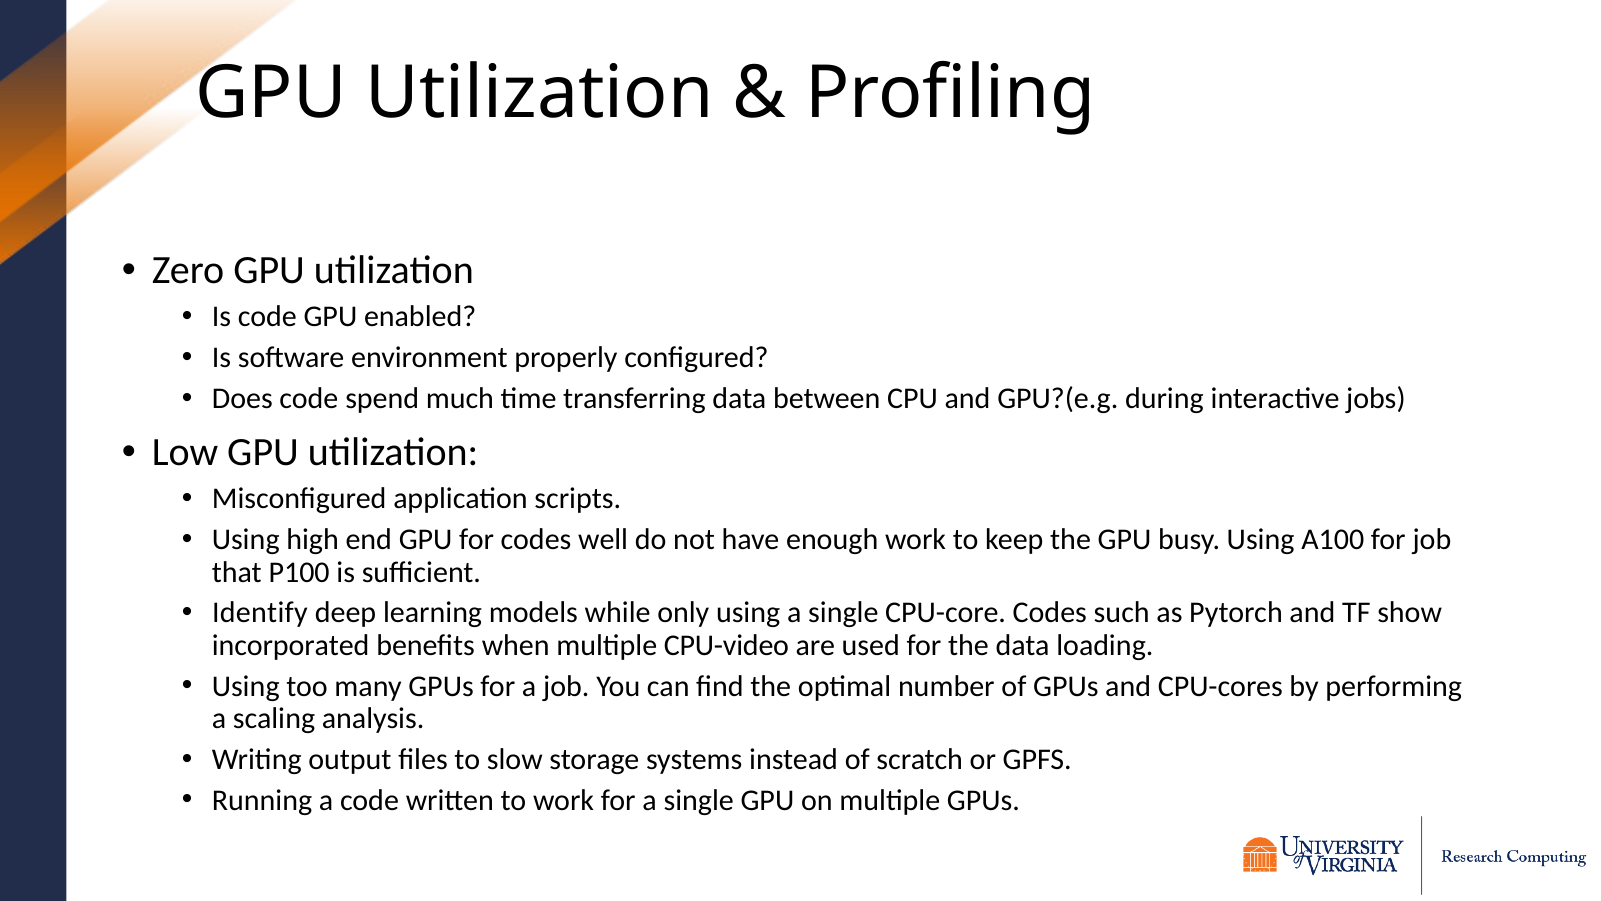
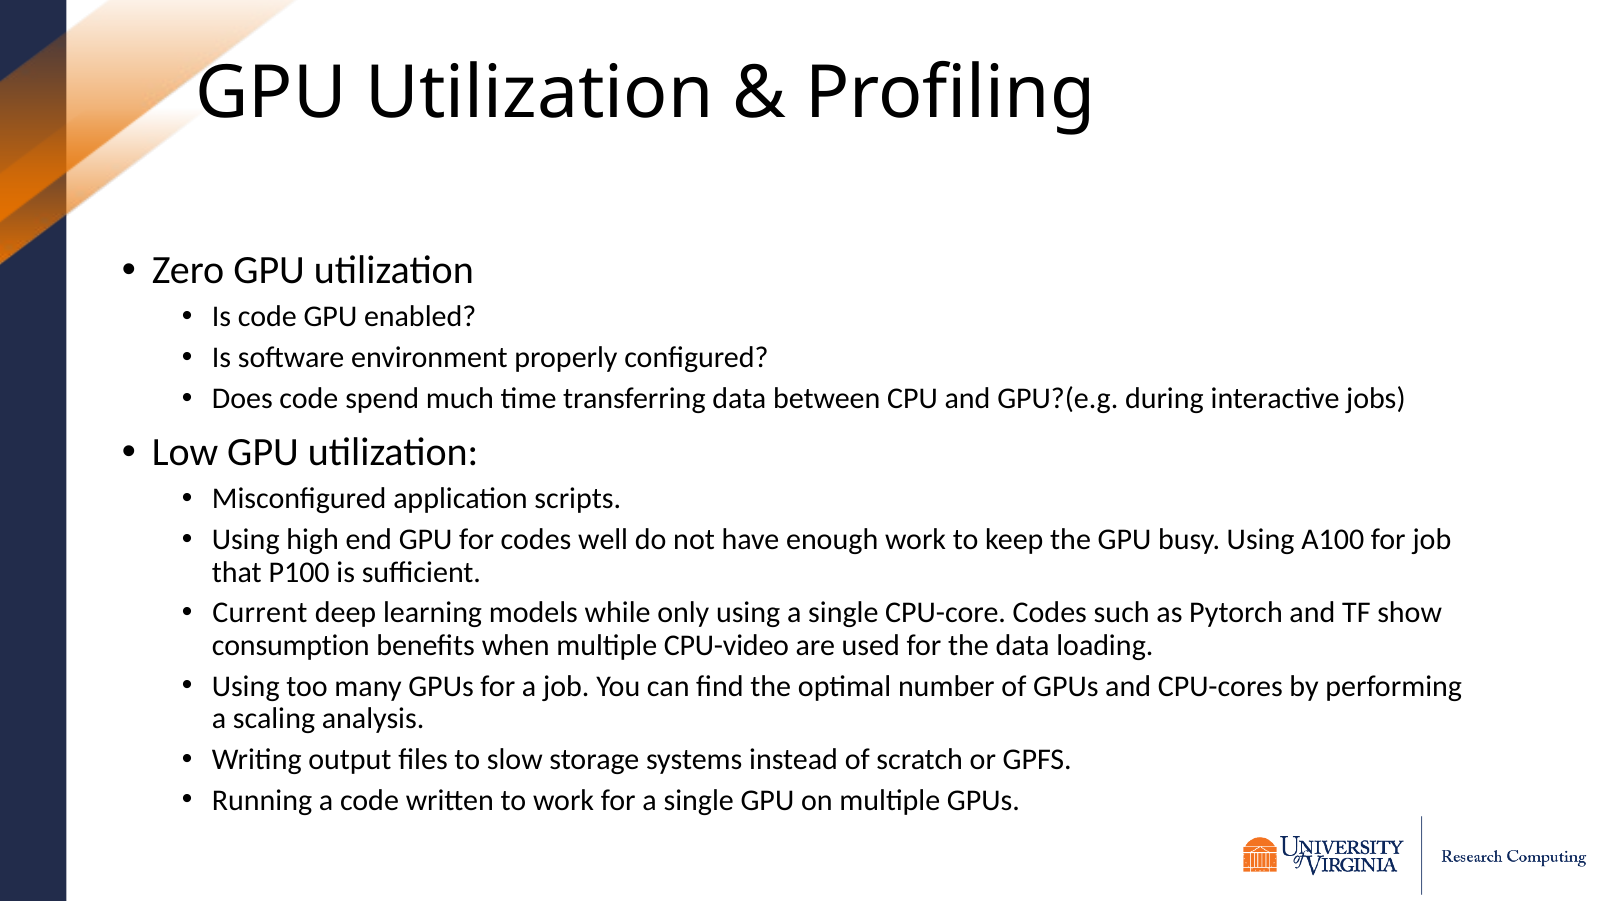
Identify: Identify -> Current (260, 613)
incorporated: incorporated -> consumption (291, 645)
